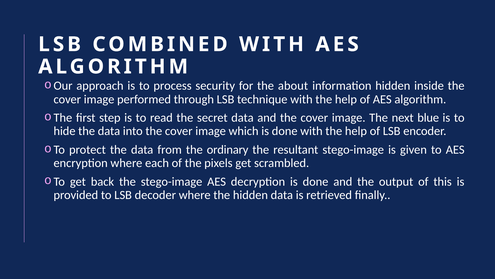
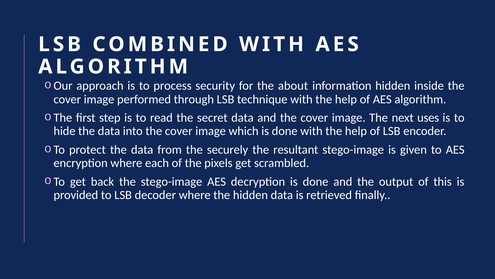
blue: blue -> uses (428, 118)
ordinary: ordinary -> securely (228, 149)
